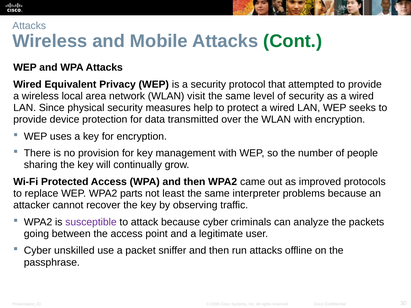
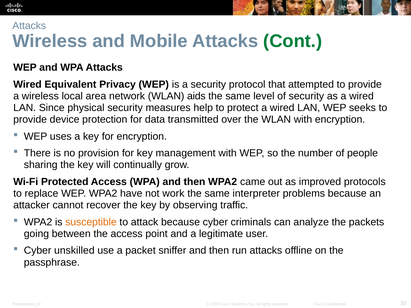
visit: visit -> aids (196, 96)
parts: parts -> have (131, 194)
least: least -> work (173, 194)
susceptible colour: purple -> orange (91, 222)
